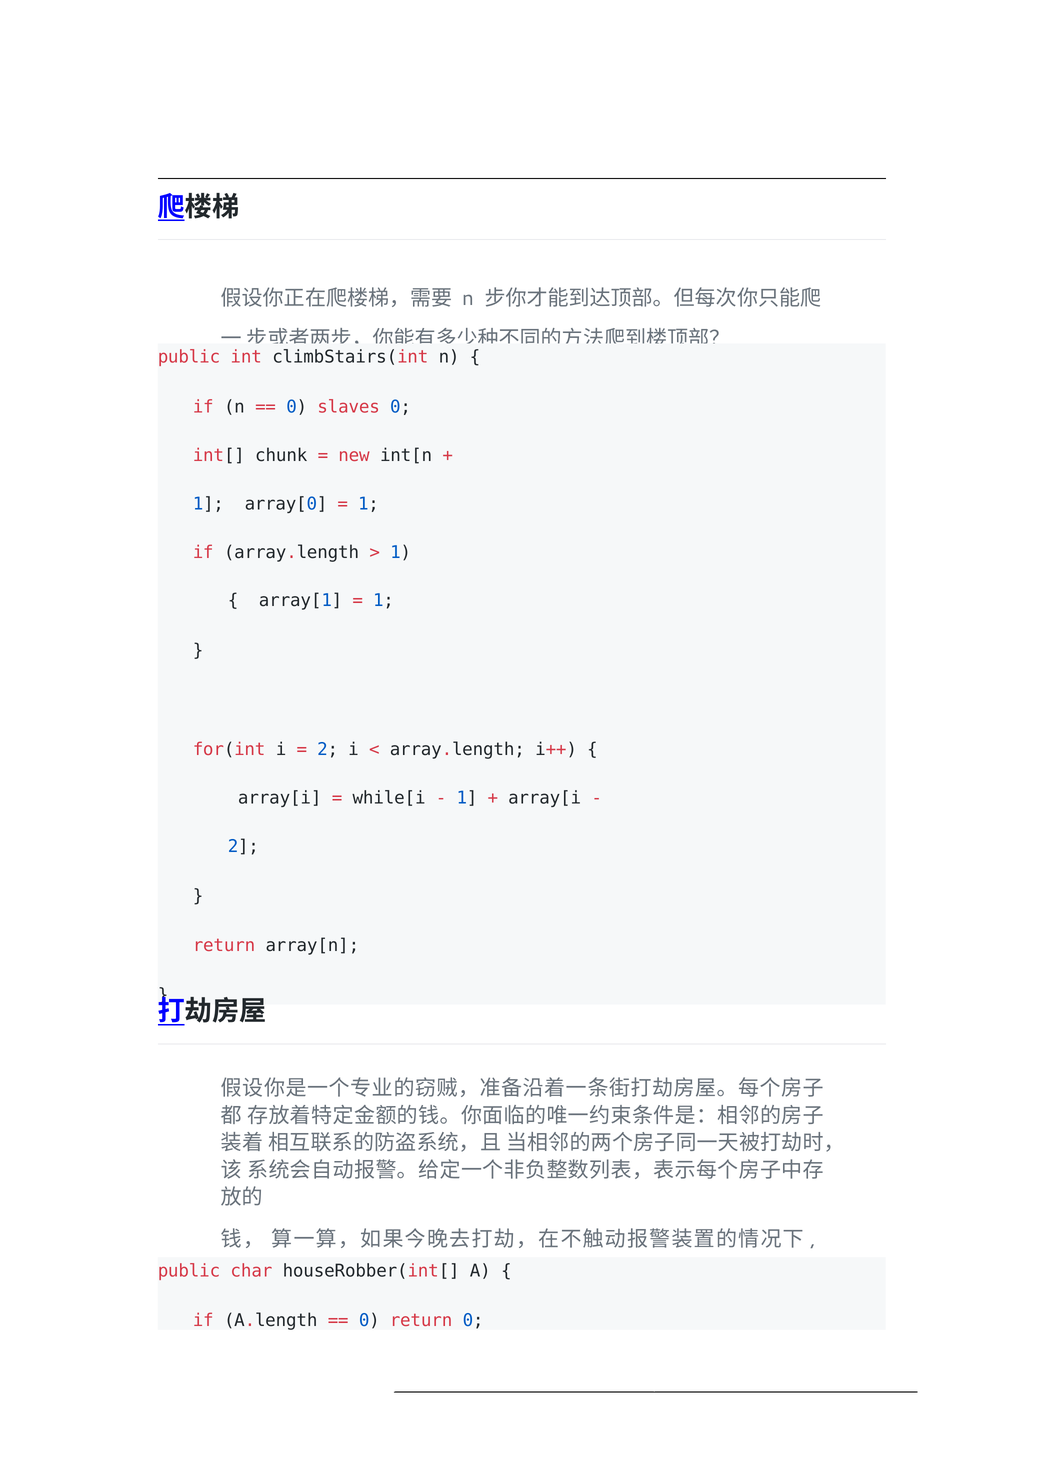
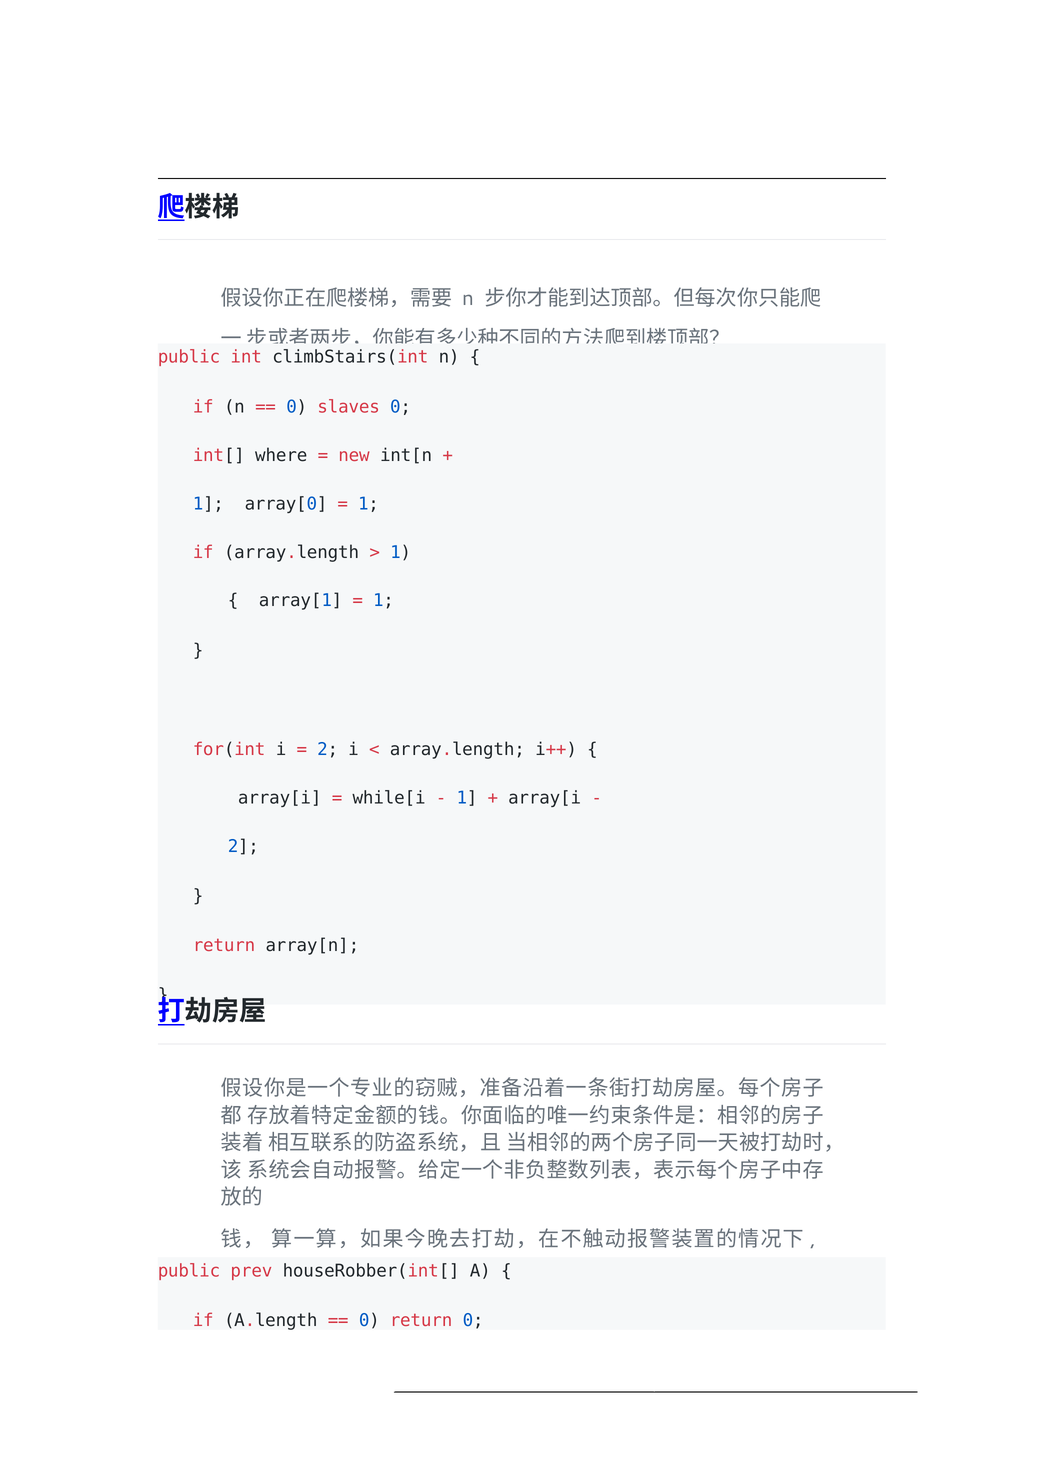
chunk: chunk -> where (281, 455)
char: char -> prev (251, 1270)
